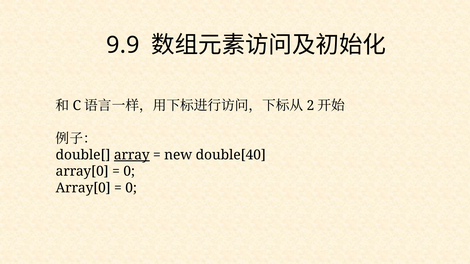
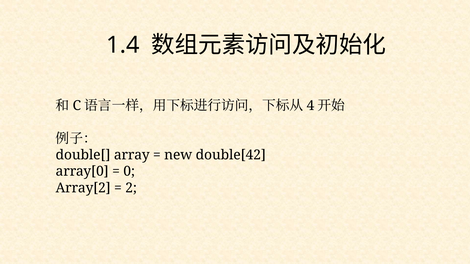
9.9: 9.9 -> 1.4 (123, 45)
2: 2 -> 4 (310, 106)
array underline: present -> none (132, 155)
double[40: double[40 -> double[42 (231, 155)
Array[0: Array[0 -> Array[2 (83, 188)
0: 0 -> 2 (131, 188)
